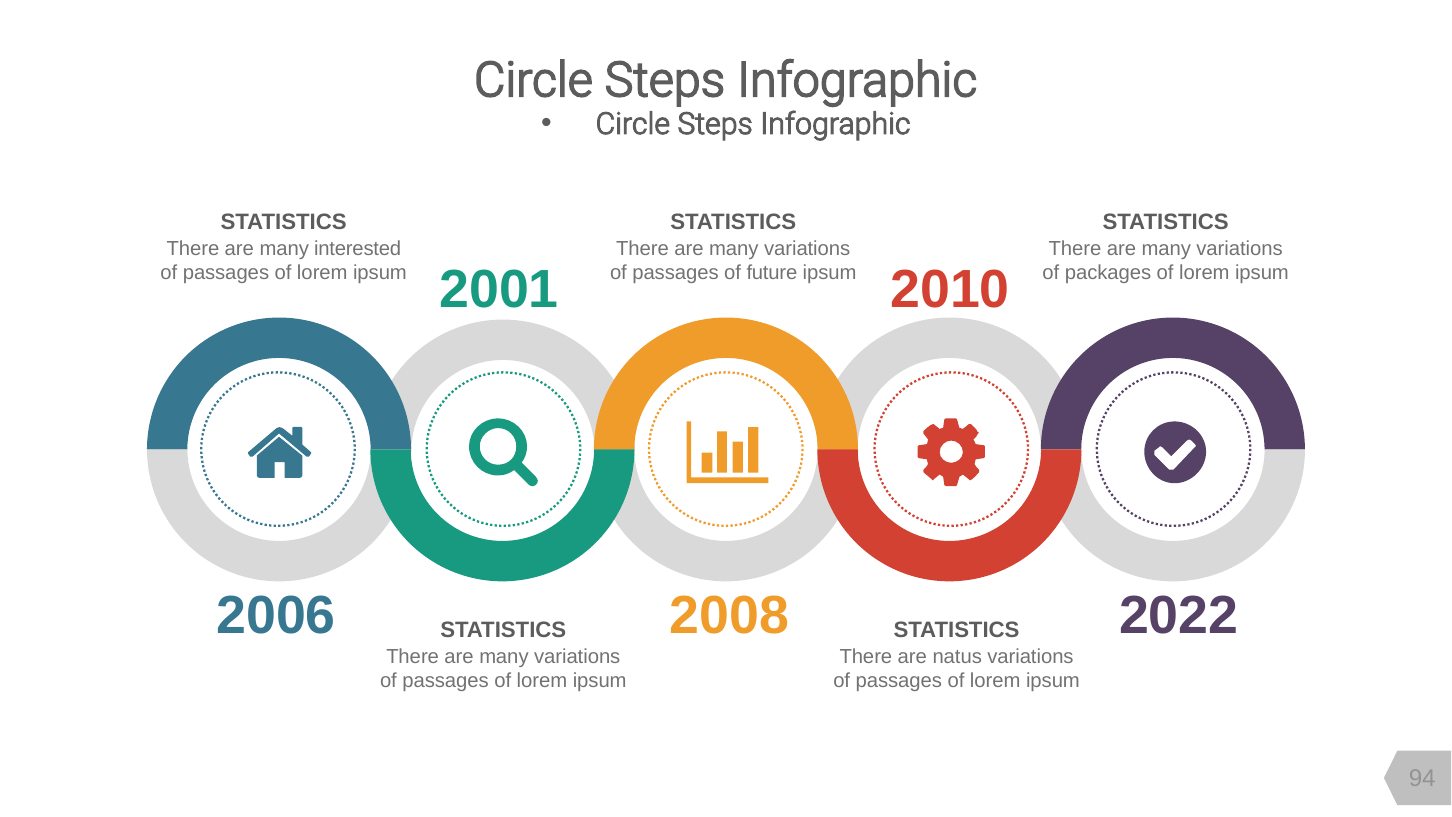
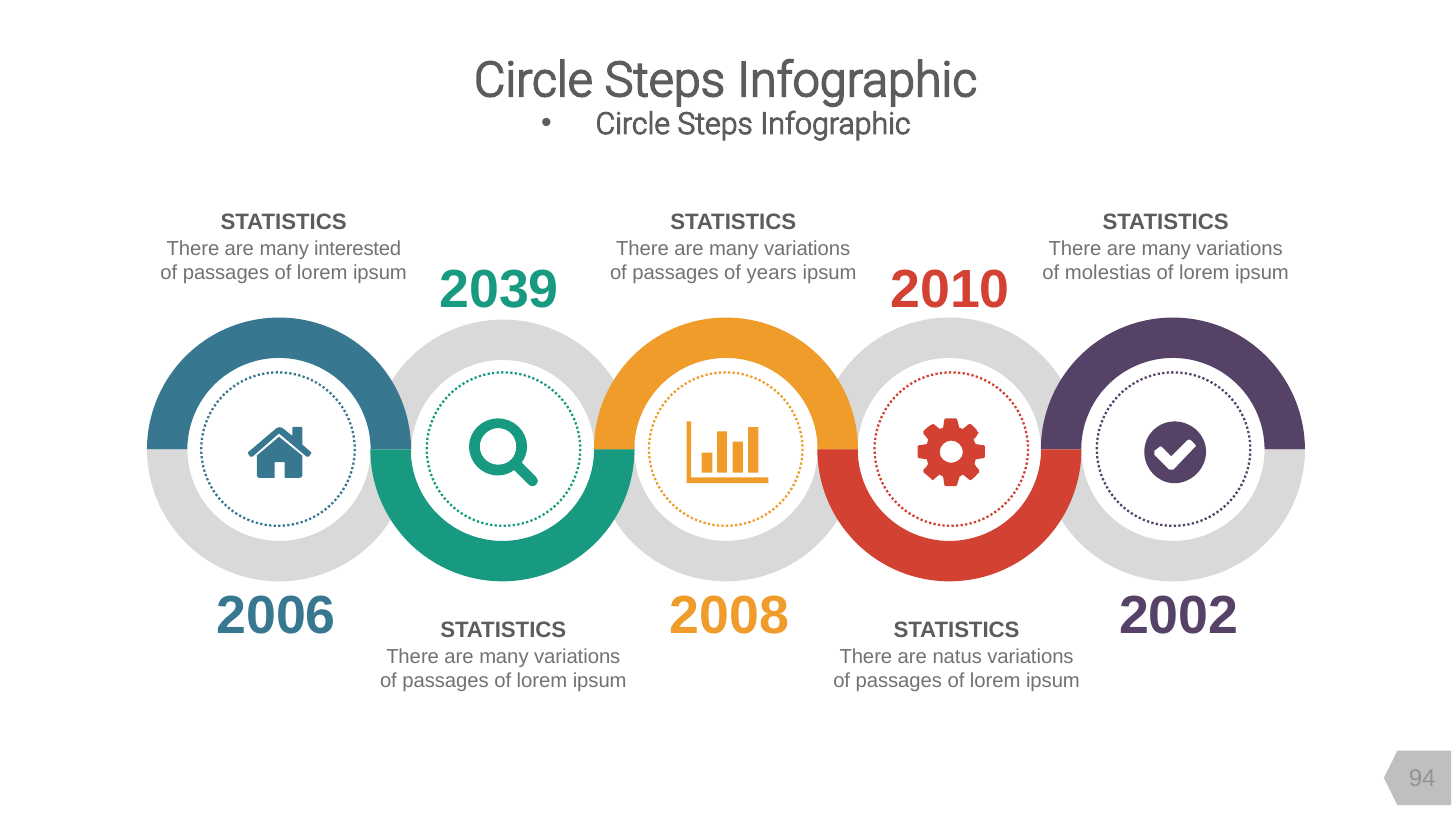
future: future -> years (772, 273)
packages: packages -> molestias (1108, 273)
2001: 2001 -> 2039 (499, 290)
2022: 2022 -> 2002 (1179, 616)
